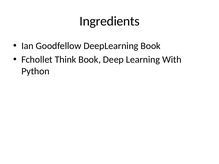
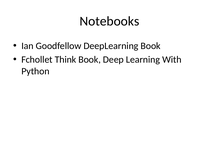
Ingredients: Ingredients -> Notebooks (109, 21)
